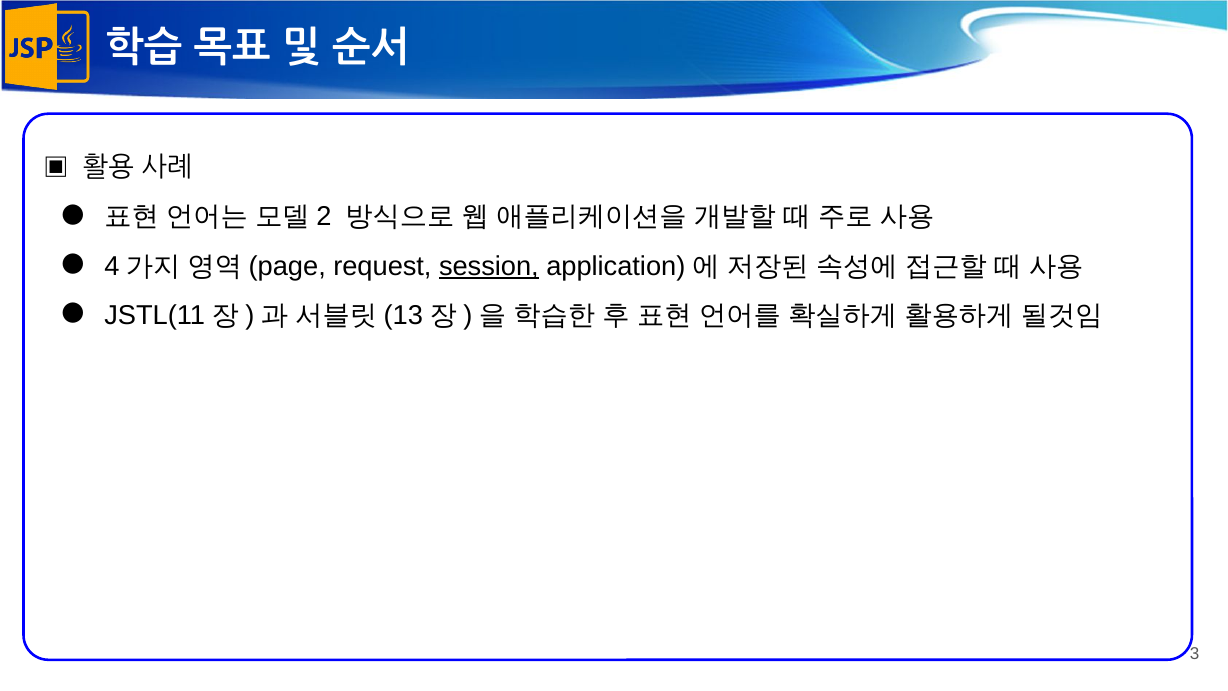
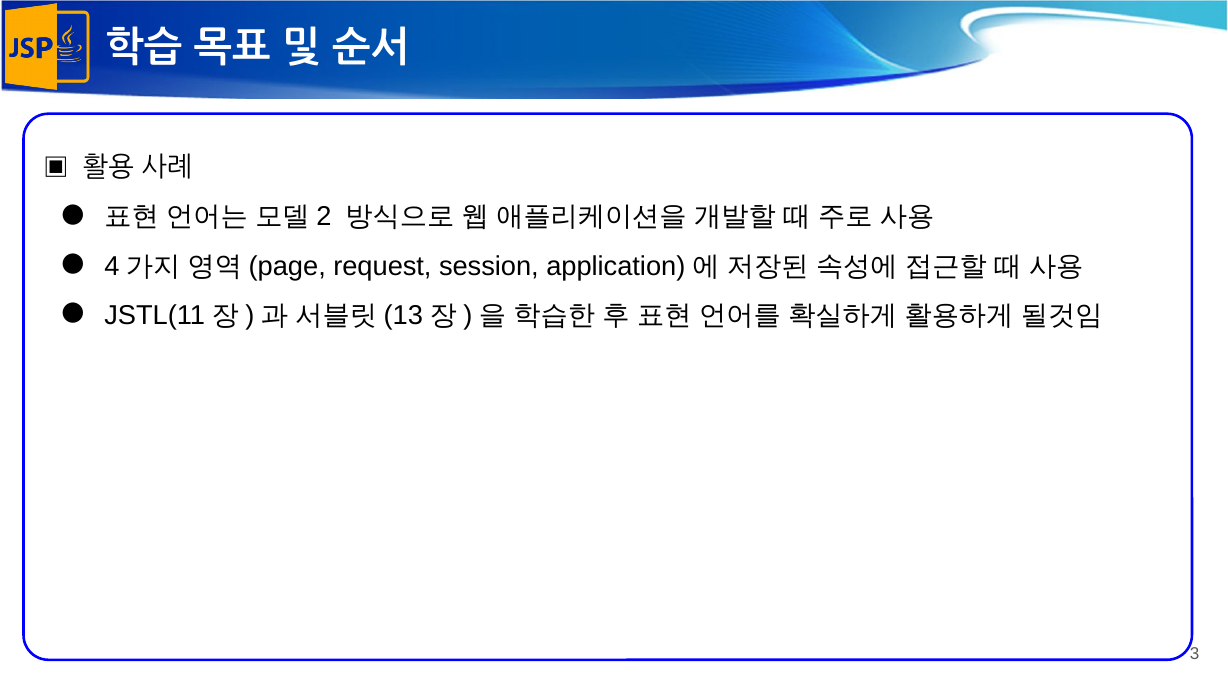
session underline: present -> none (489, 266)
